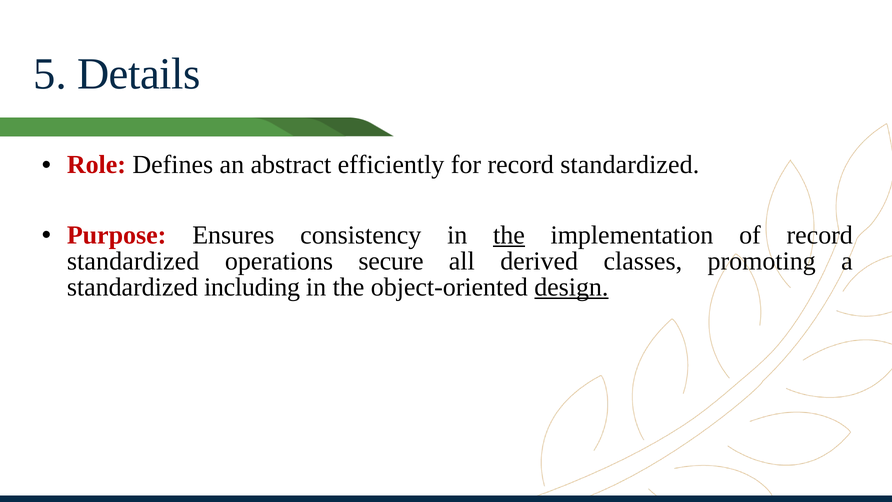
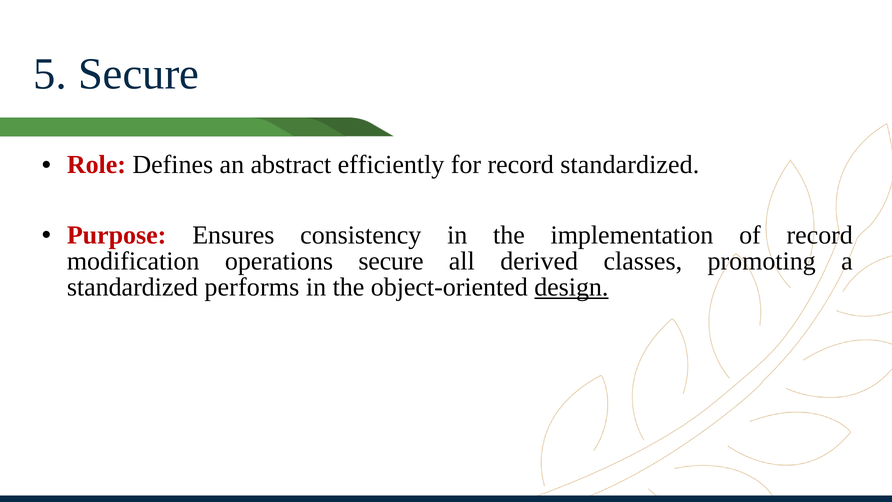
5 Details: Details -> Secure (139, 74)
the underline: present -> none (509, 235)
standardized: standardized -> modification (133, 261)
including: including -> performs (252, 287)
